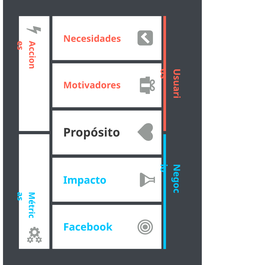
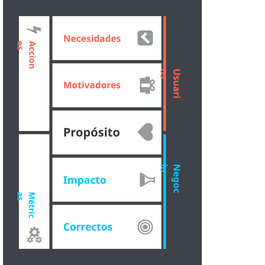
Facebook: Facebook -> Correctos (88, 227)
